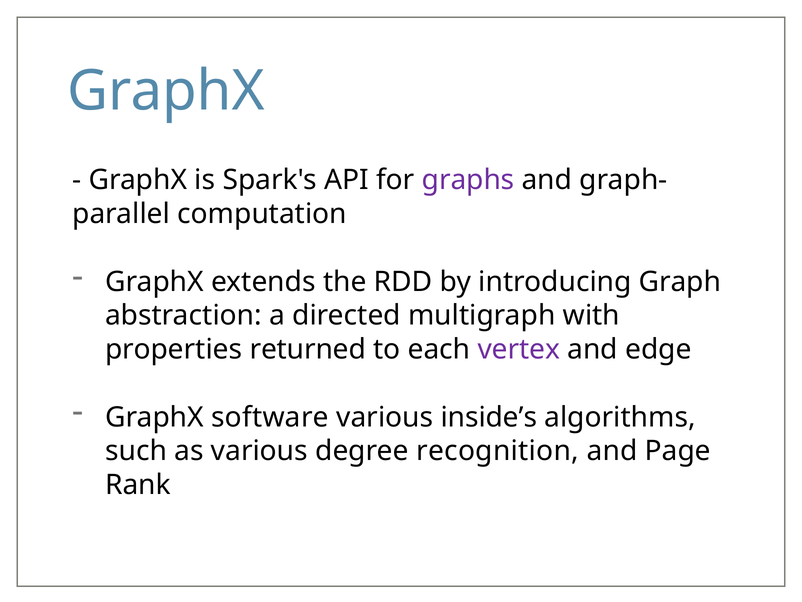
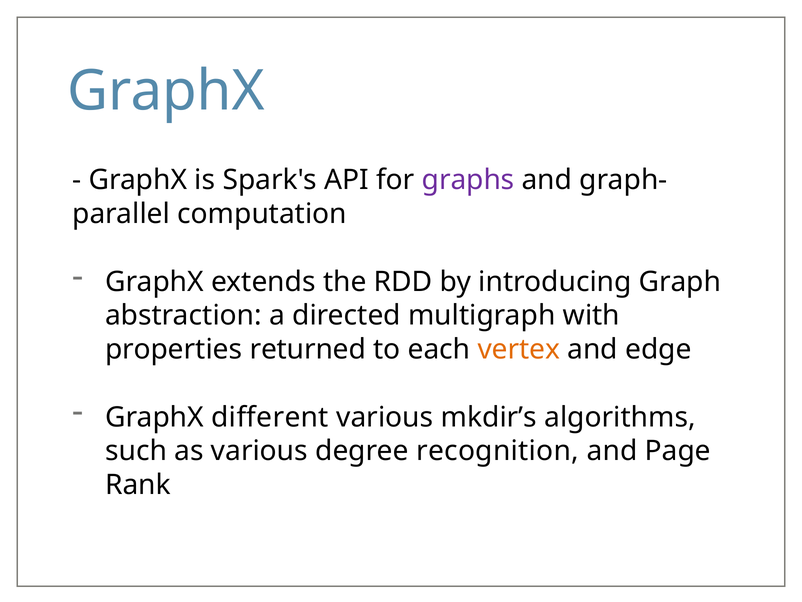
vertex colour: purple -> orange (519, 349)
software: software -> different (270, 417)
inside’s: inside’s -> mkdir’s (489, 417)
